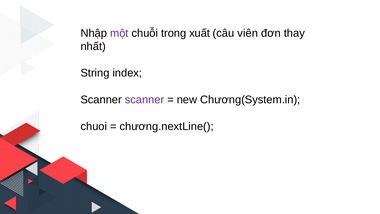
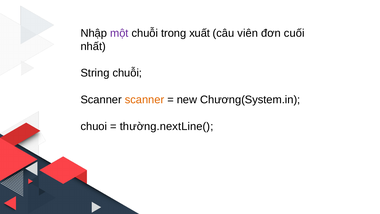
thay: thay -> cuối (294, 33)
String index: index -> chuỗi (127, 73)
scanner colour: purple -> orange (145, 100)
chương.nextLine(: chương.nextLine( -> thường.nextLine( (167, 126)
